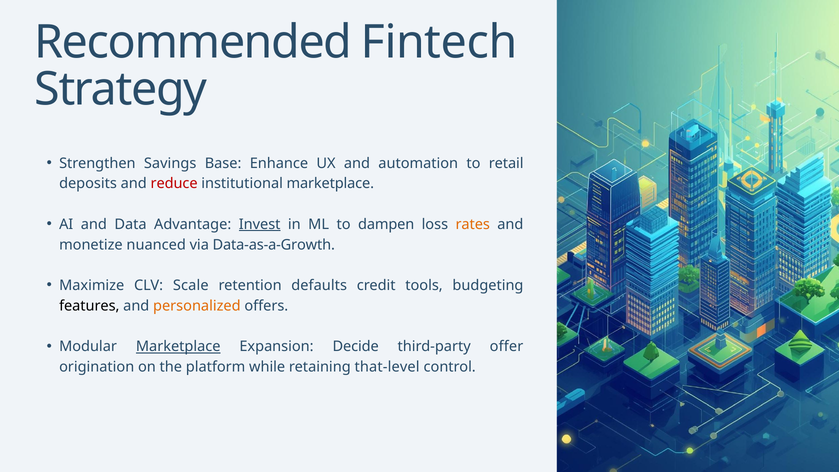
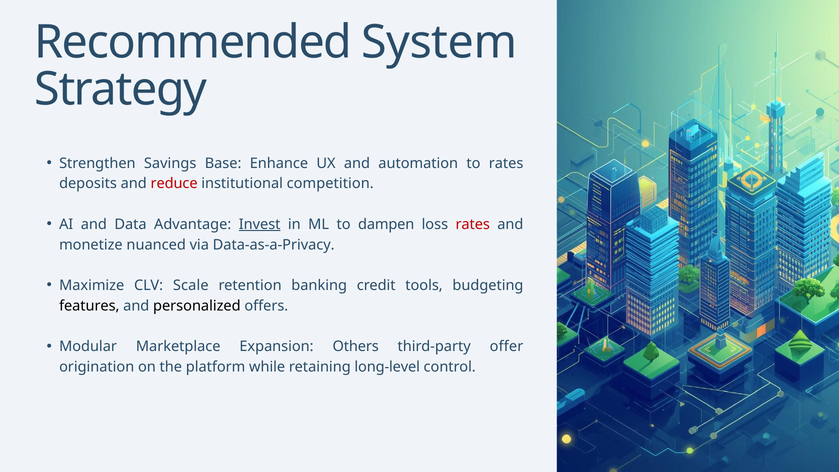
Fintech: Fintech -> System (439, 43)
to retail: retail -> rates (506, 163)
institutional marketplace: marketplace -> competition (330, 184)
rates colour: orange -> red (473, 224)
Data-as-a-Growth: Data-as-a-Growth -> Data-as-a-Privacy (274, 245)
defaults: defaults -> banking (319, 285)
personalized colour: orange -> black (197, 306)
Marketplace underline: present -> none (178, 347)
Decide: Decide -> Others (356, 347)
that-level: that-level -> long-level (387, 367)
